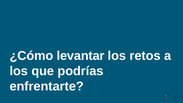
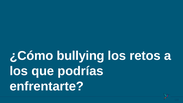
levantar: levantar -> bullying (81, 56)
